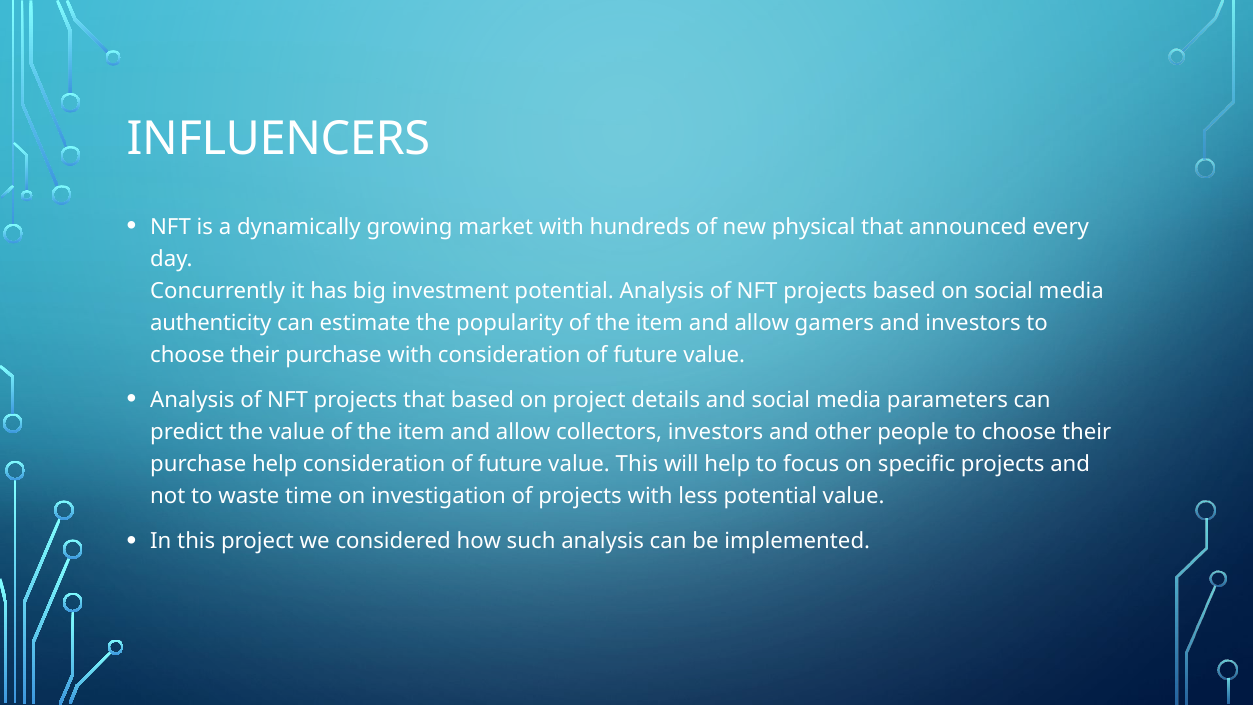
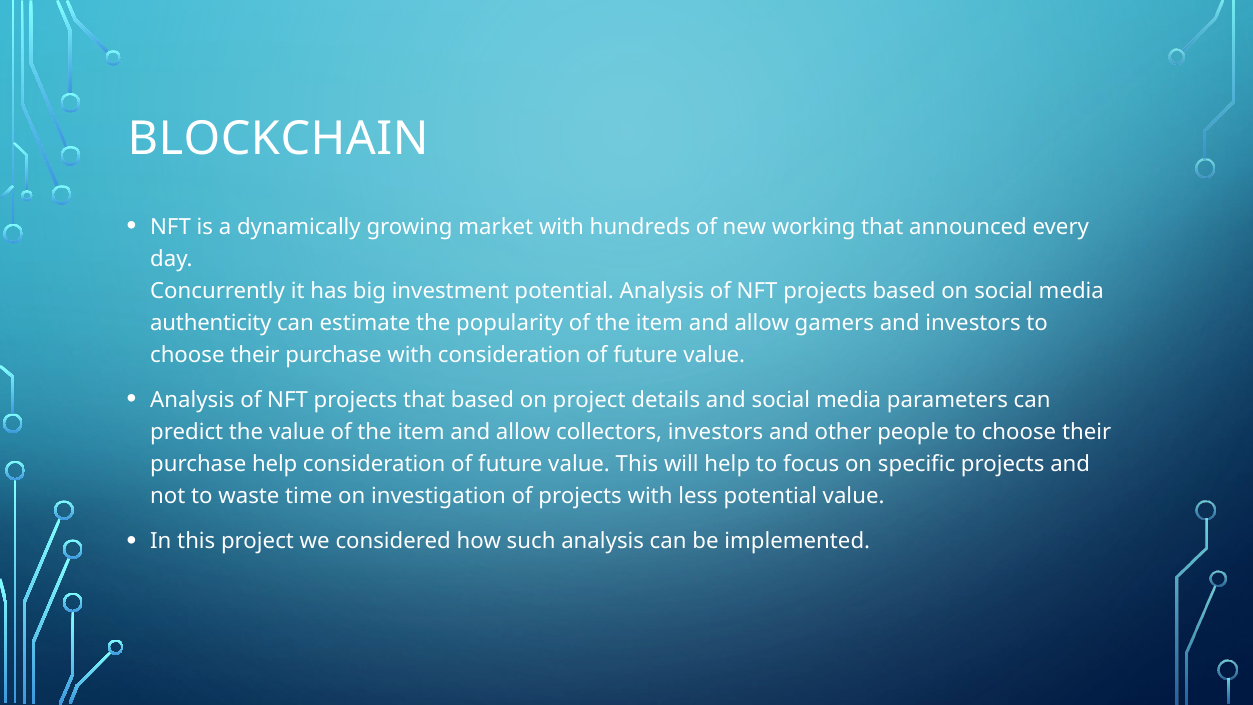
INFLUENCERS: INFLUENCERS -> BLOCKCHAIN (278, 139)
physical: physical -> working (814, 227)
